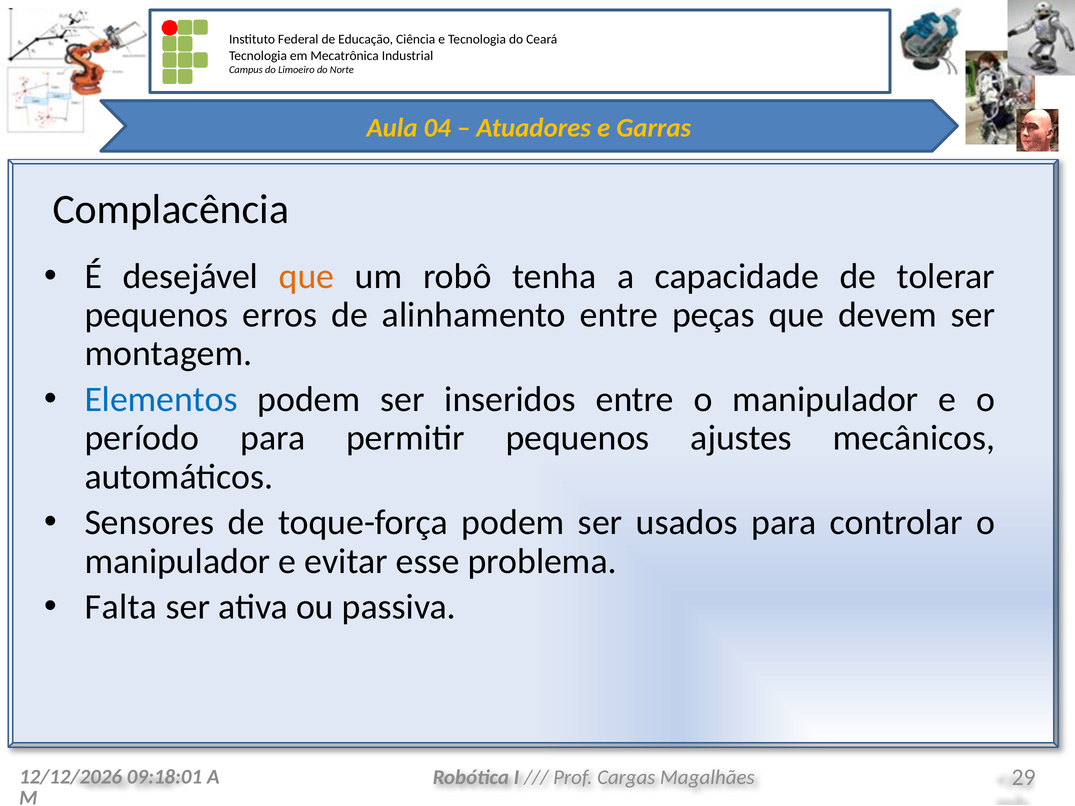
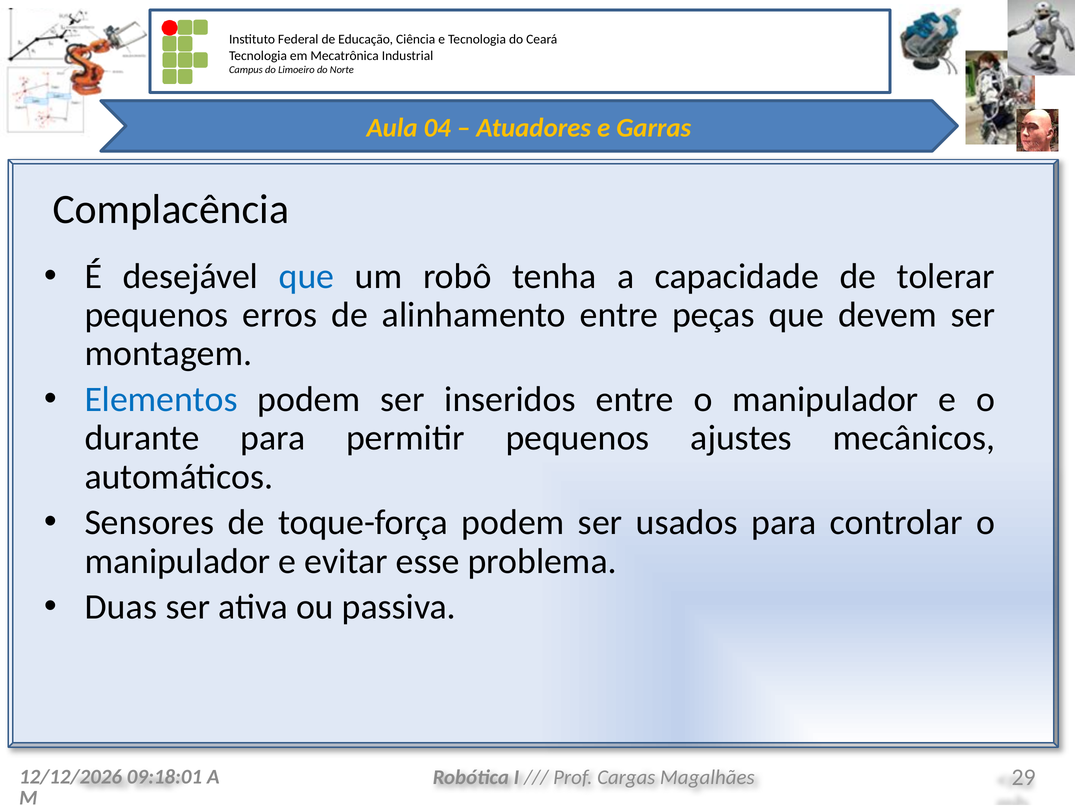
que colour: orange -> blue (307, 276)
período: período -> durante (142, 438)
Falta: Falta -> Duas (121, 607)
